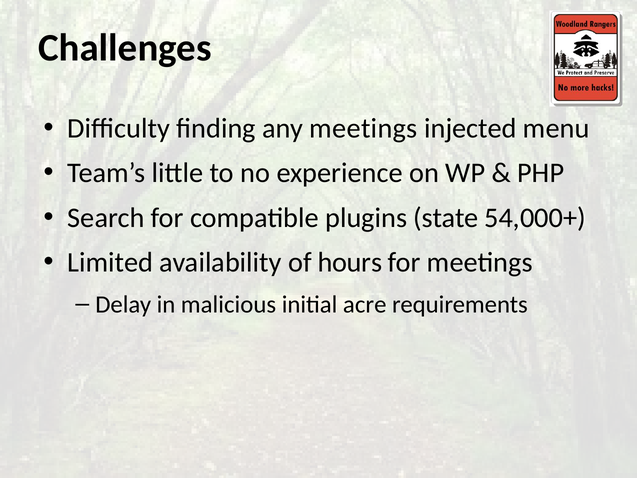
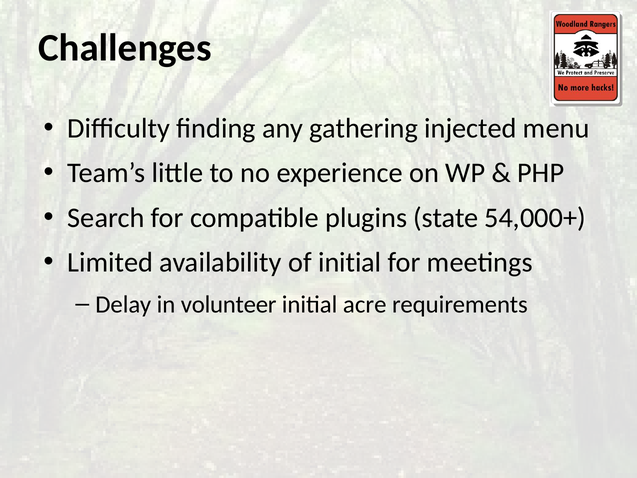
any meetings: meetings -> gathering (364, 128)
of hours: hours -> initial (350, 262)
malicious: malicious -> volunteer (229, 304)
